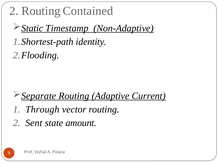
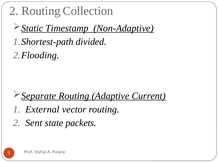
Contained: Contained -> Collection (88, 11)
identity: identity -> divided (91, 42)
Through: Through -> External (42, 110)
amount: amount -> packets (81, 123)
